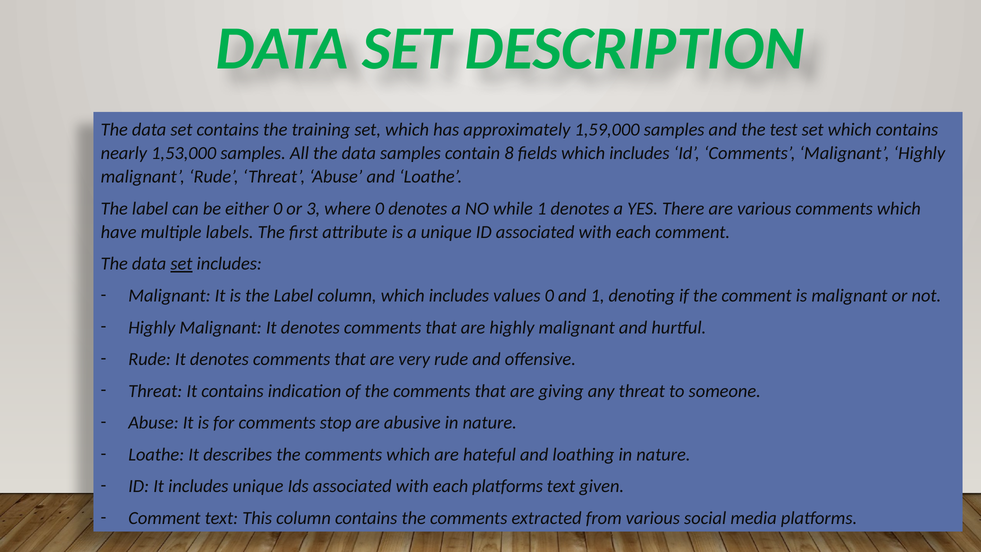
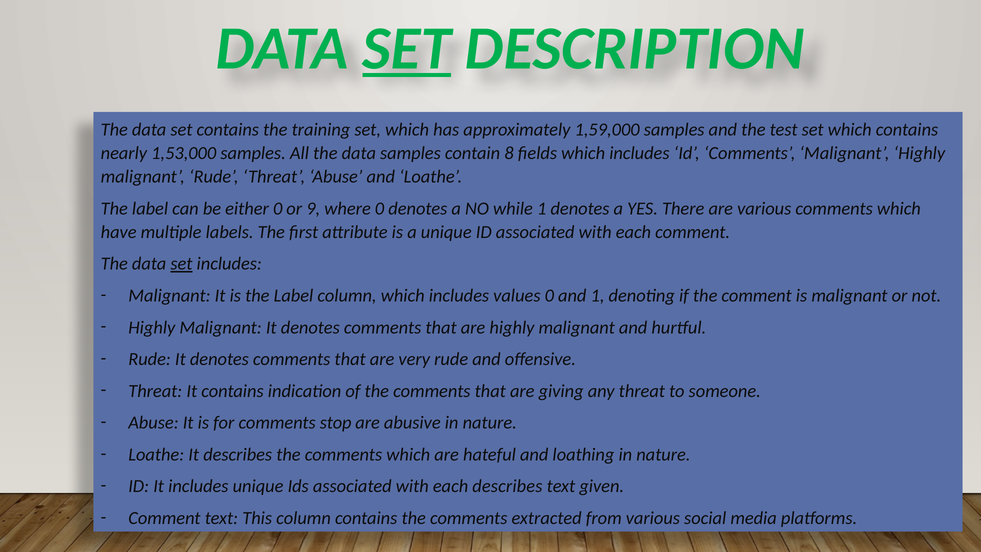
SET underline: none -> present (407, 49)
3: 3 -> 9 (313, 208)
each platforms: platforms -> describes (507, 486)
